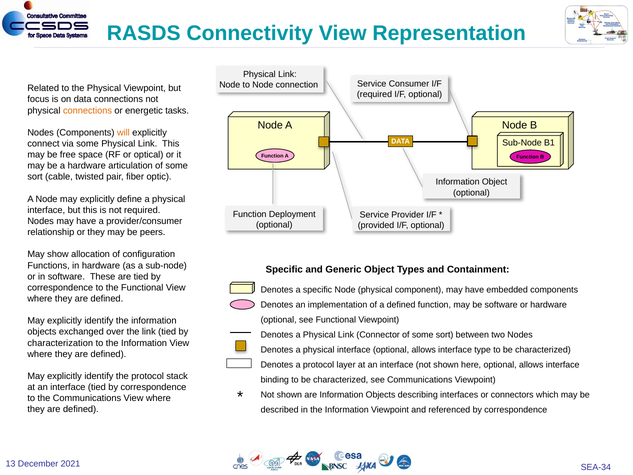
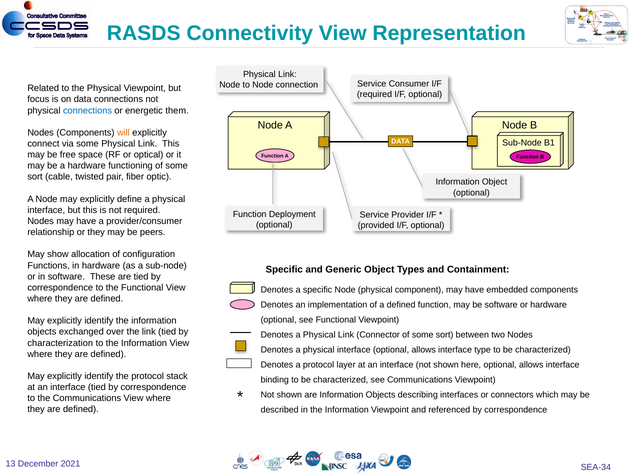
connections colour: orange -> blue (88, 110)
tasks: tasks -> them (177, 110)
articulation: articulation -> functioning (131, 166)
